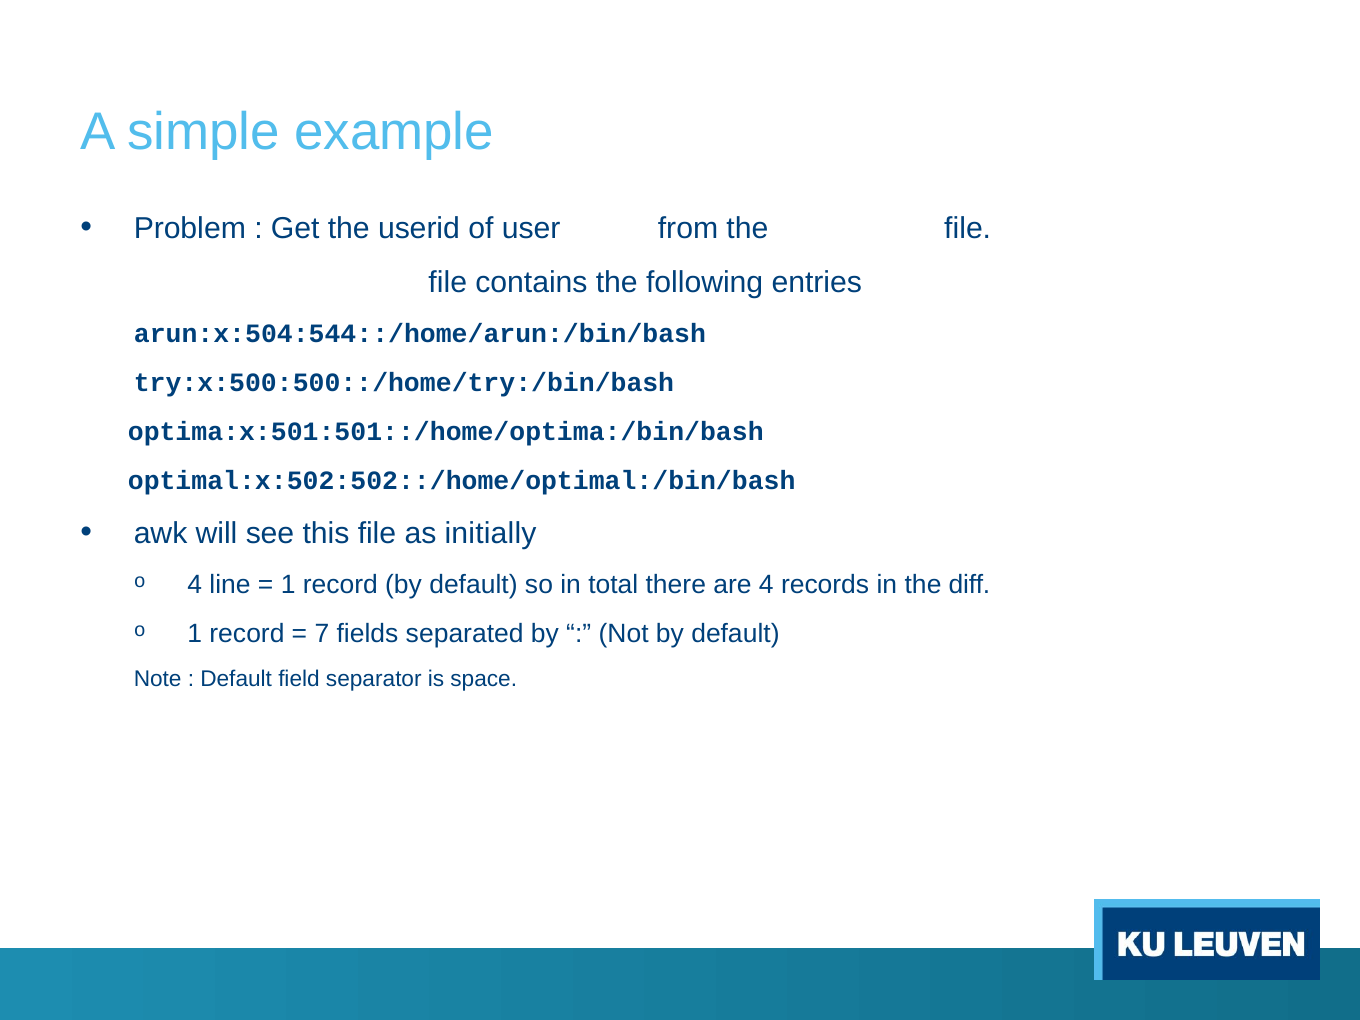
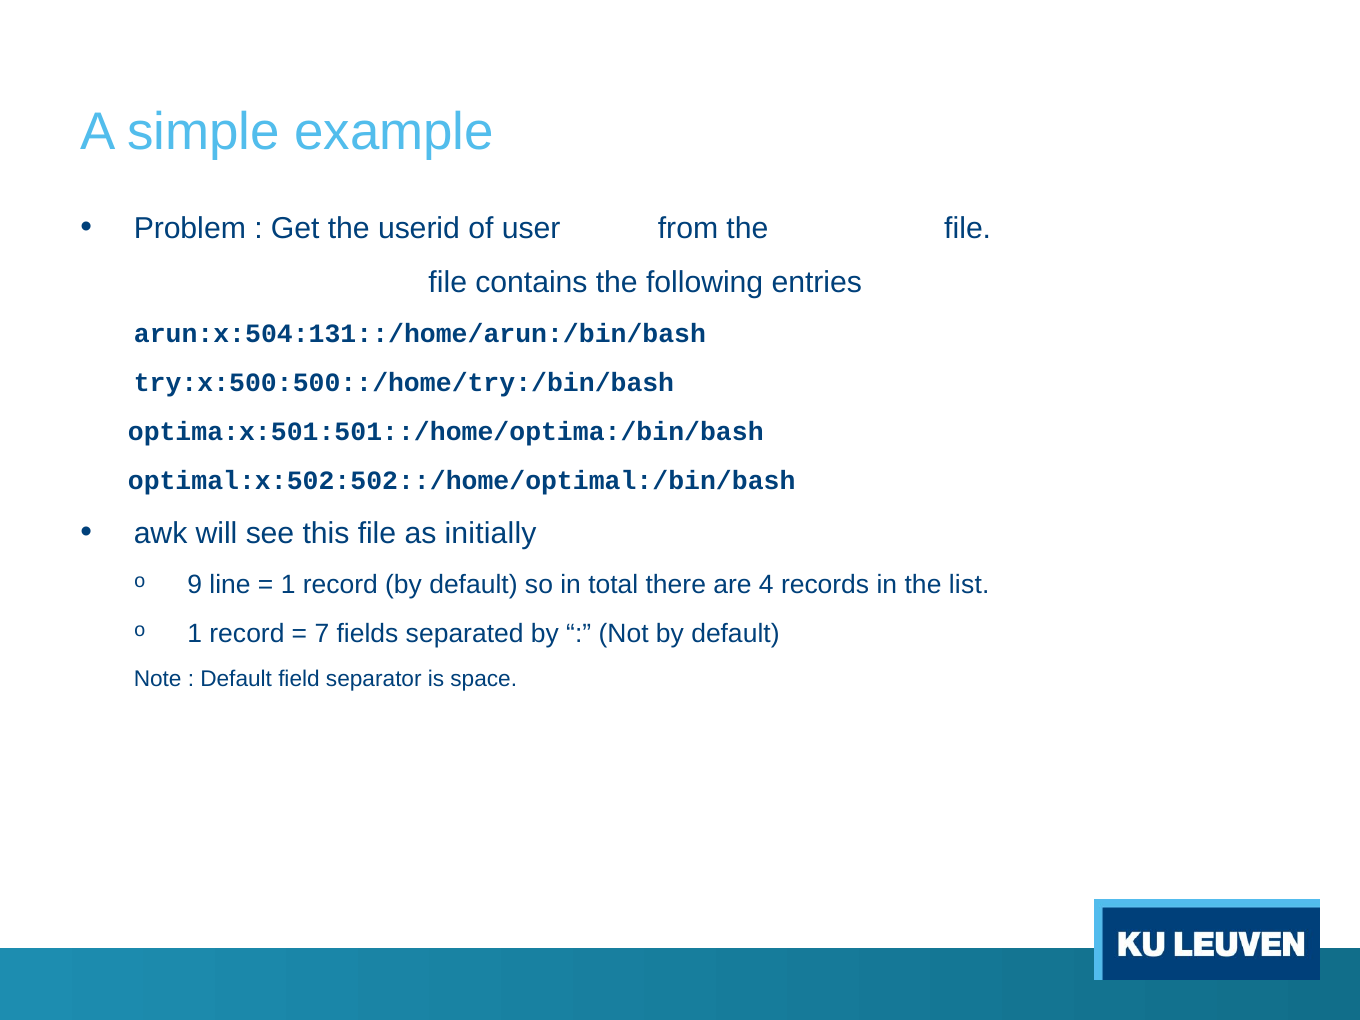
arun:x:504:544::/home/arun:/bin/bash: arun:x:504:544::/home/arun:/bin/bash -> arun:x:504:131::/home/arun:/bin/bash (420, 334)
4: 4 -> 9 (195, 584)
diff: diff -> list (969, 584)
